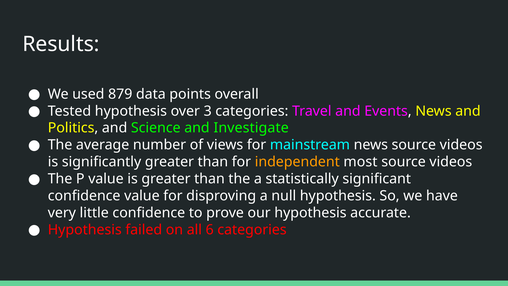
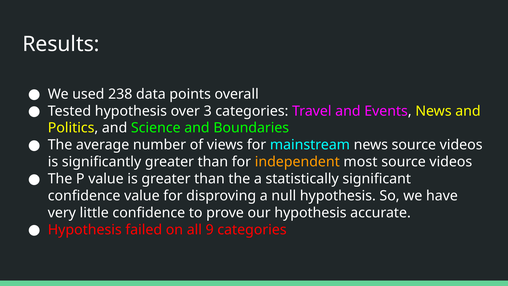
879: 879 -> 238 (120, 94)
Investigate: Investigate -> Boundaries (251, 128)
6: 6 -> 9 (210, 230)
